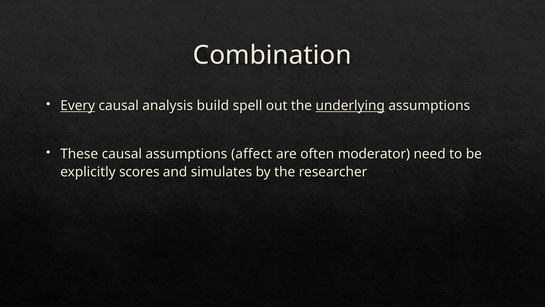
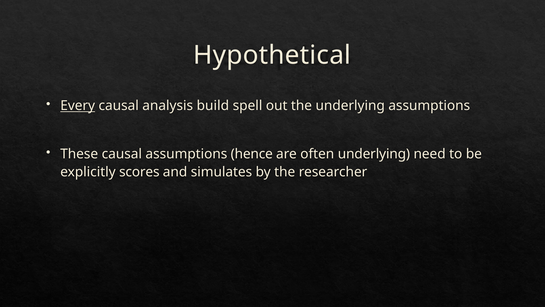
Combination: Combination -> Hypothetical (272, 55)
underlying underline: present -> none (350, 106)
affect: affect -> hence (252, 154)
often moderator: moderator -> underlying (374, 154)
